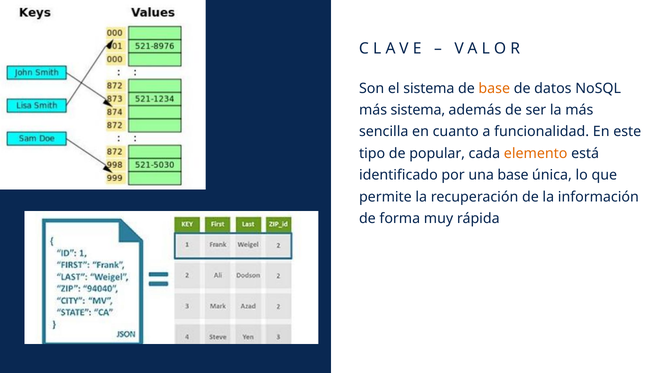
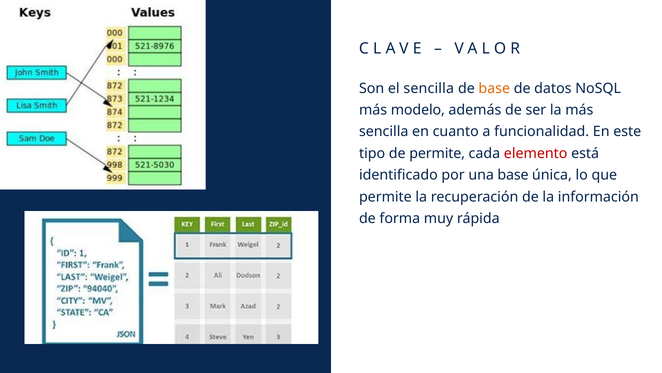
el sistema: sistema -> sencilla (429, 88)
más sistema: sistema -> modelo (418, 110)
de popular: popular -> permite (437, 153)
elemento colour: orange -> red (536, 153)
